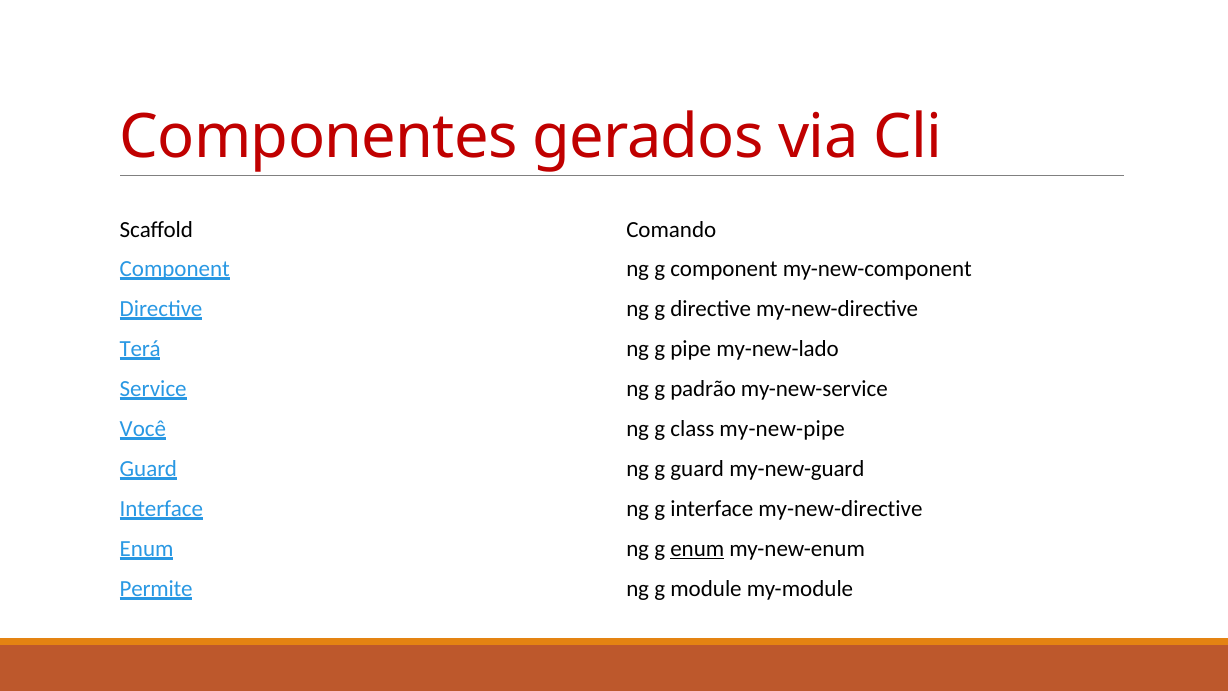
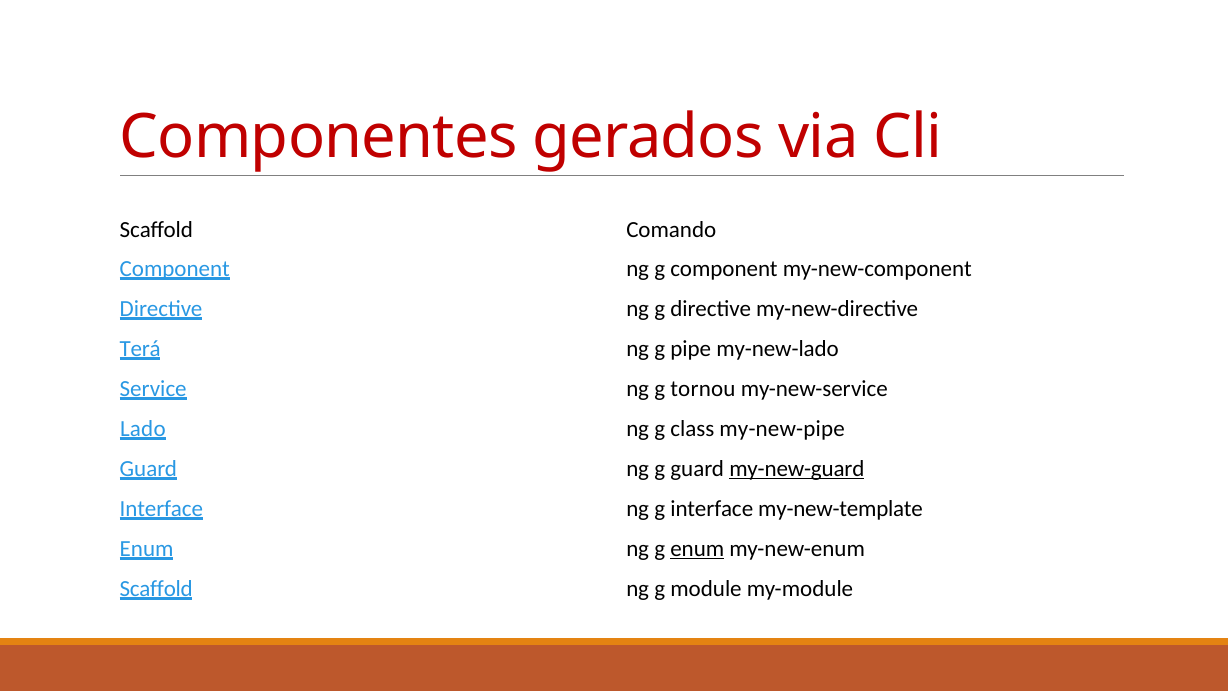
padrão: padrão -> tornou (703, 388)
Você: Você -> Lado (143, 428)
my-new-guard underline: none -> present (797, 468)
interface my-new-directive: my-new-directive -> my-new-template (841, 508)
Permite: Permite -> Scaffold (156, 588)
